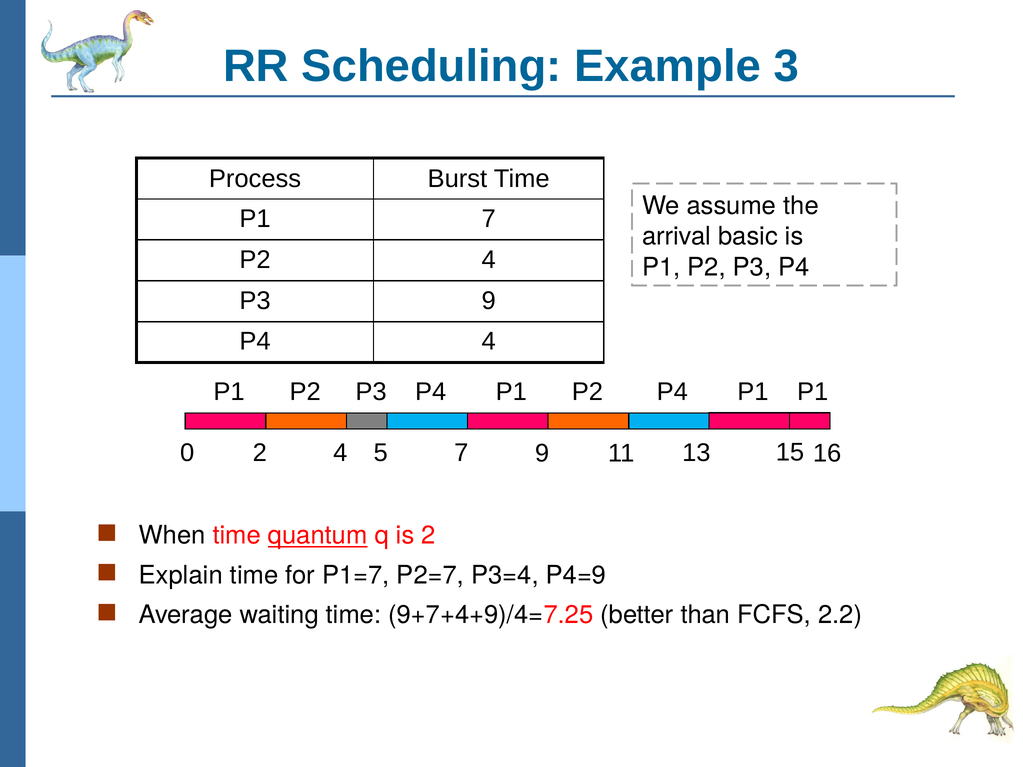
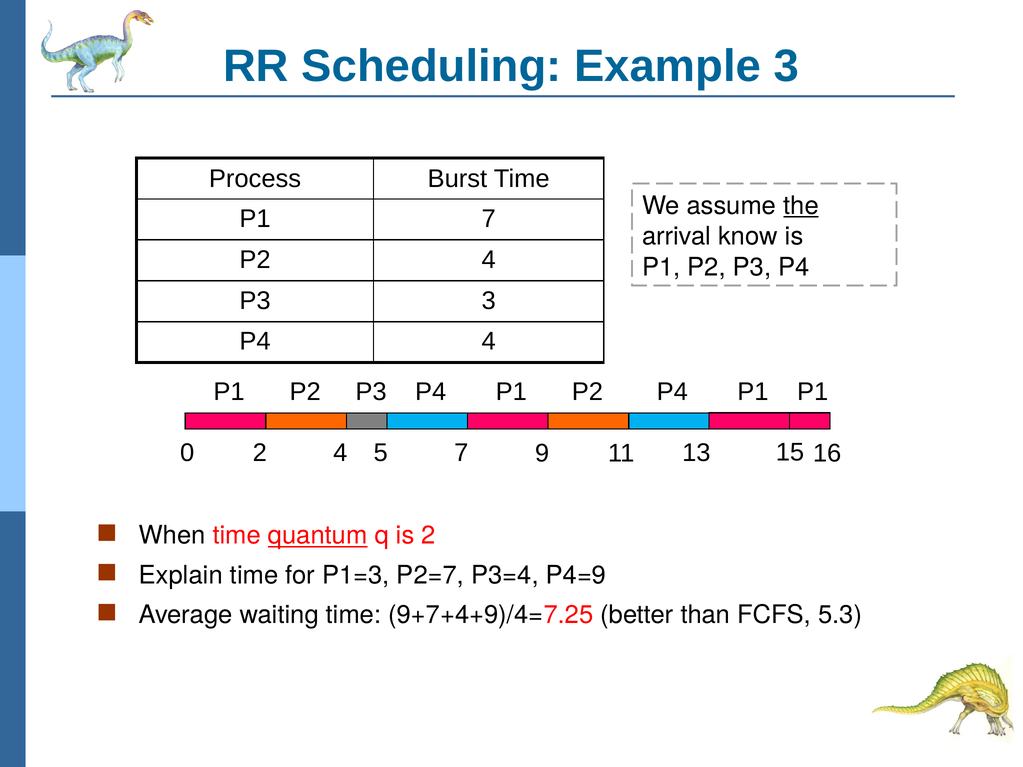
the underline: none -> present (801, 206)
basic: basic -> know (748, 236)
P3 9: 9 -> 3 (489, 301)
P1=7: P1=7 -> P1=3 (356, 575)
2.2: 2.2 -> 5.3 (840, 615)
